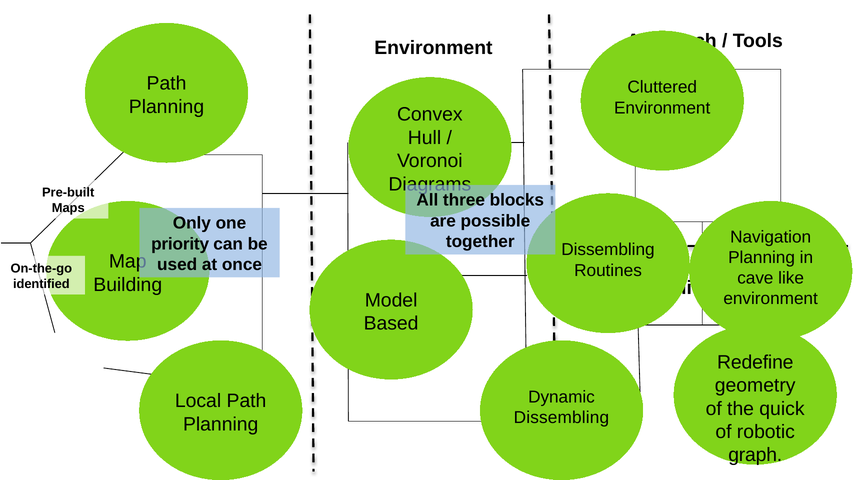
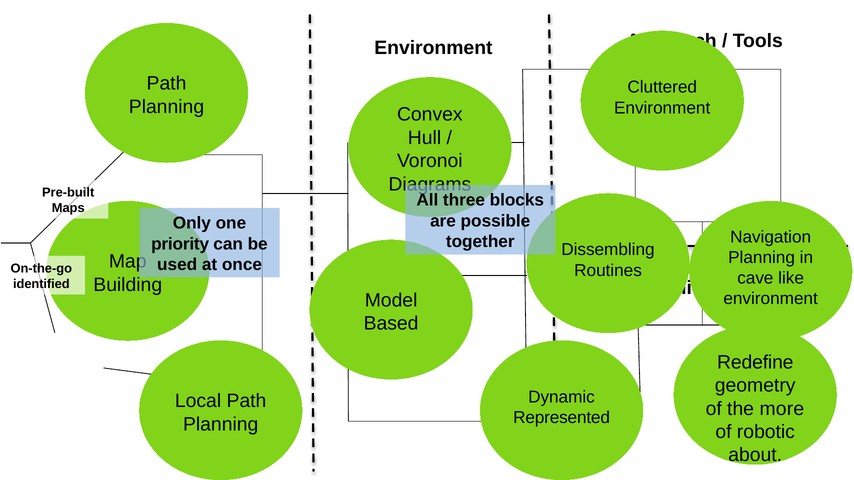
quick: quick -> more (782, 409)
Dissembling: Dissembling -> Represented (562, 418)
graph: graph -> about (755, 455)
